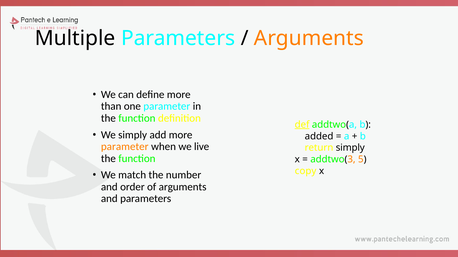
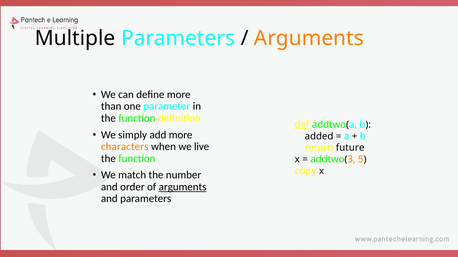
parameter: parameter -> characters (125, 147)
return simply: simply -> future (350, 148)
arguments underline: none -> present (183, 187)
